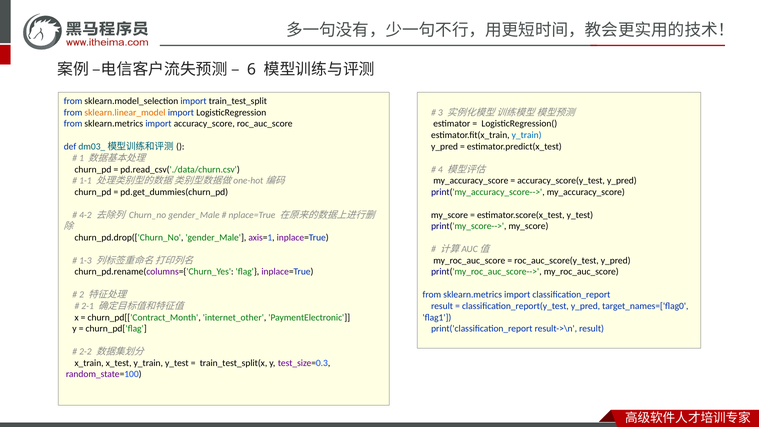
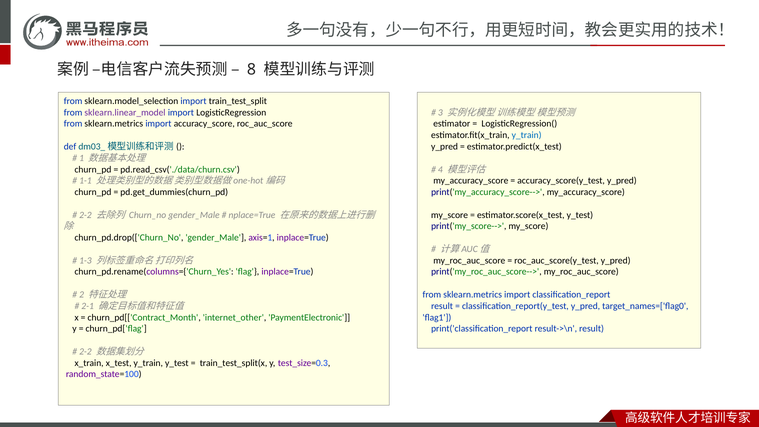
6: 6 -> 8 (251, 69)
sklearn.linear_model colour: orange -> purple (125, 112)
4-2: 4-2 -> 2-2 (85, 215)
